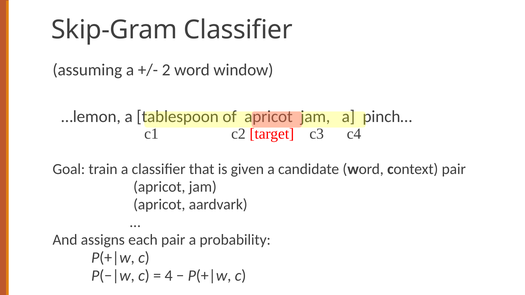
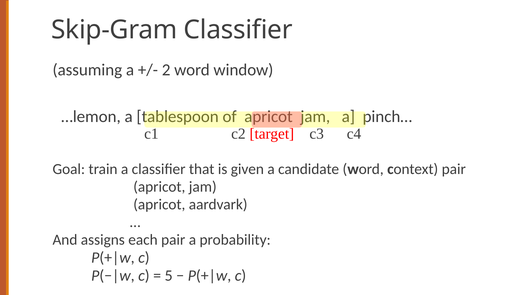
4: 4 -> 5 (169, 276)
